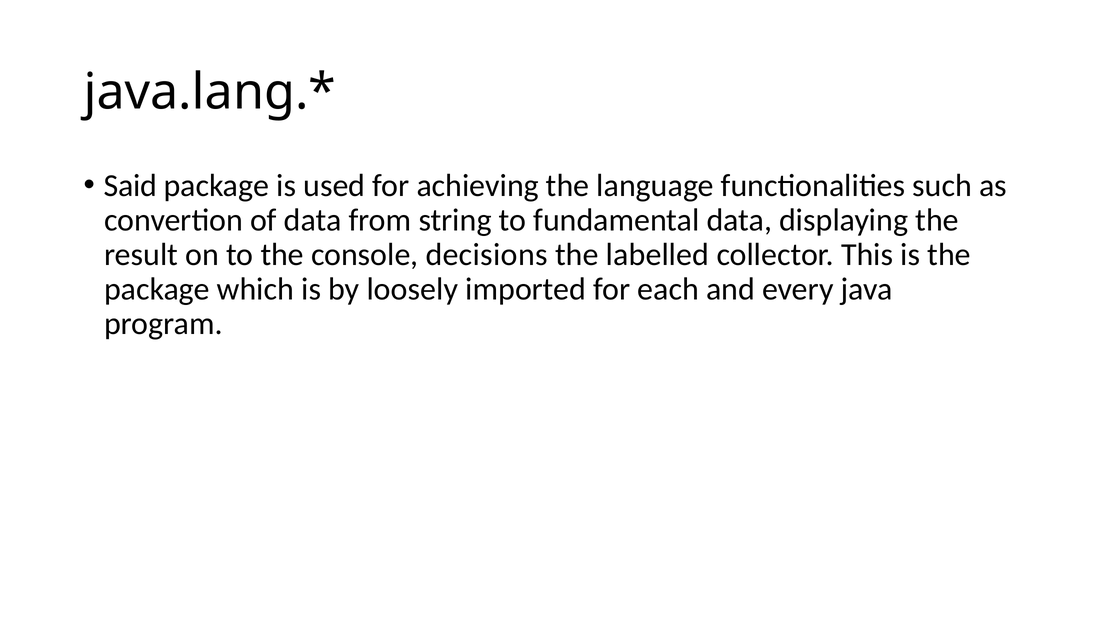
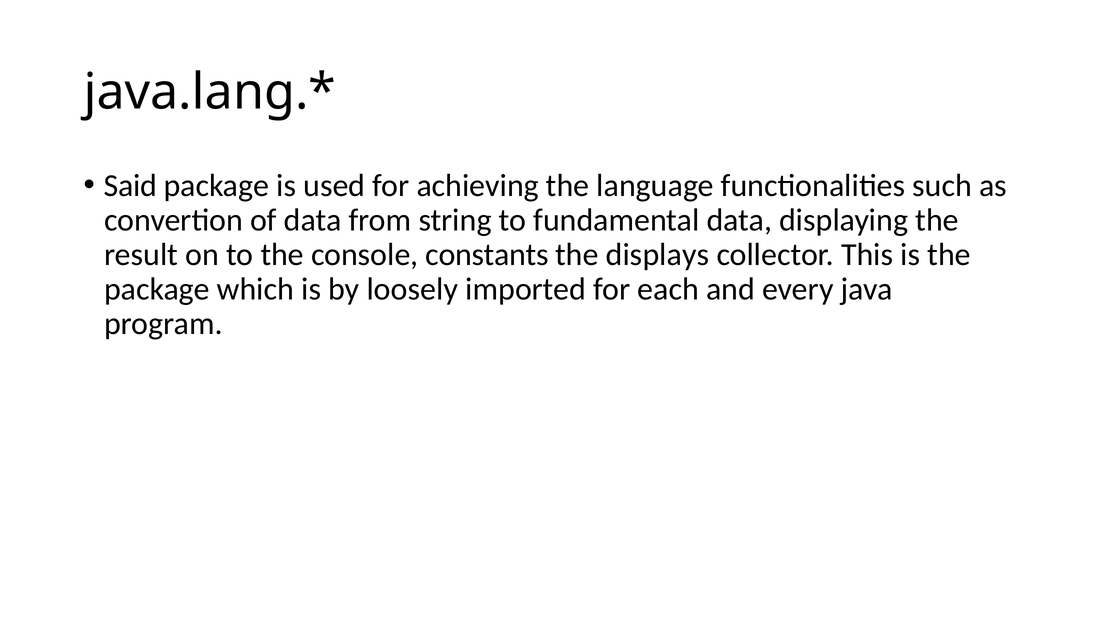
decisions: decisions -> constants (487, 255)
labelled: labelled -> displays (657, 255)
